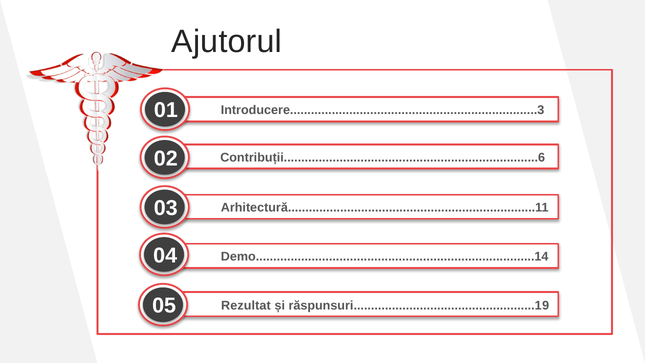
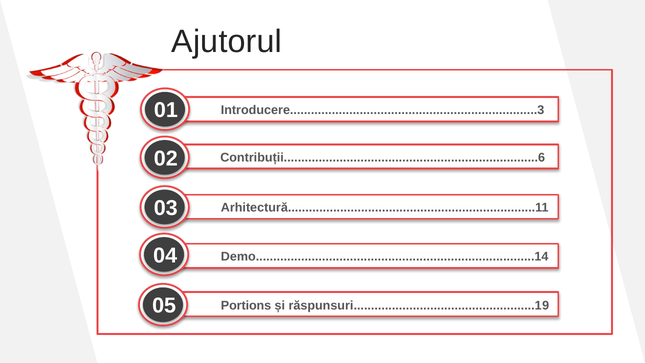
Rezultat: Rezultat -> Portions (246, 305)
